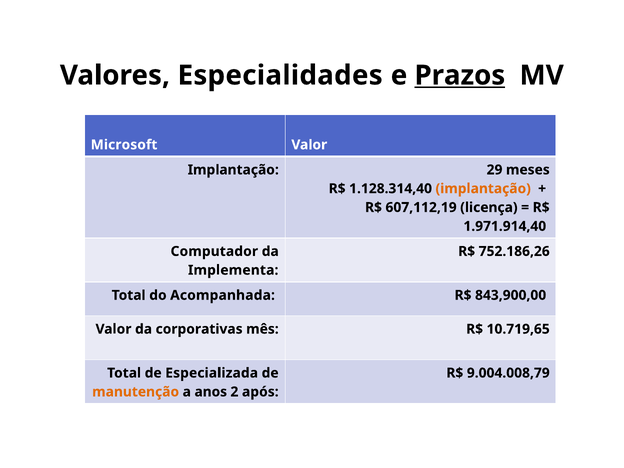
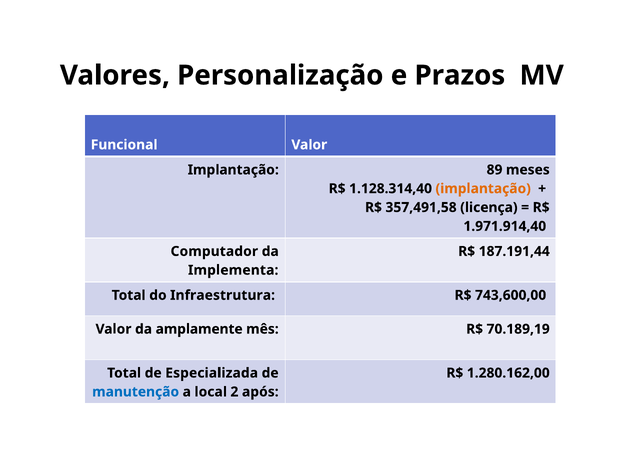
Especialidades: Especialidades -> Personalização (280, 75)
Prazos underline: present -> none (460, 75)
Microsoft: Microsoft -> Funcional (124, 145)
29: 29 -> 89 (495, 170)
607,112,19: 607,112,19 -> 357,491,58 (421, 207)
752.186,26: 752.186,26 -> 187.191,44 (514, 251)
Acompanhada: Acompanhada -> Infraestrutura (223, 295)
843,900,00: 843,900,00 -> 743,600,00 (511, 295)
corporativas: corporativas -> amplamente (199, 329)
10.719,65: 10.719,65 -> 70.189,19 (518, 329)
9.004.008,79: 9.004.008,79 -> 1.280.162,00 (508, 373)
manutenção colour: orange -> blue (136, 392)
anos: anos -> local (211, 392)
